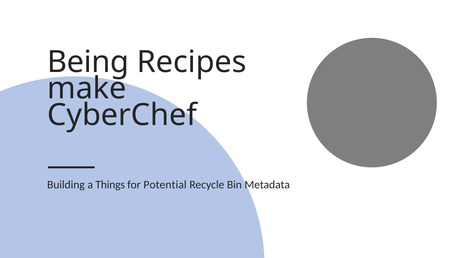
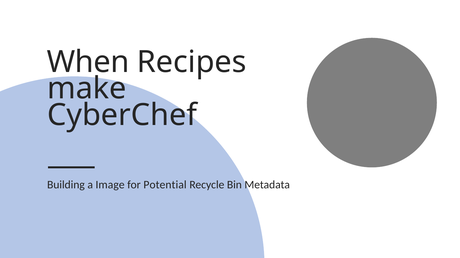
Being: Being -> When (88, 62)
Things: Things -> Image (110, 185)
